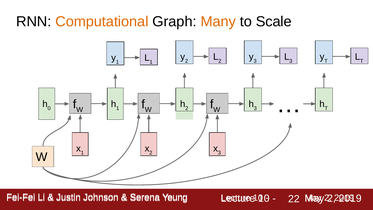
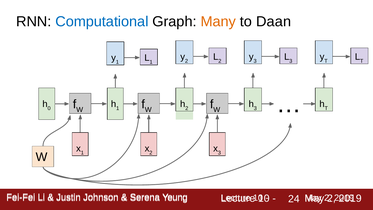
Computational colour: orange -> blue (102, 22)
Scale: Scale -> Daan (274, 22)
22: 22 -> 24 (294, 199)
